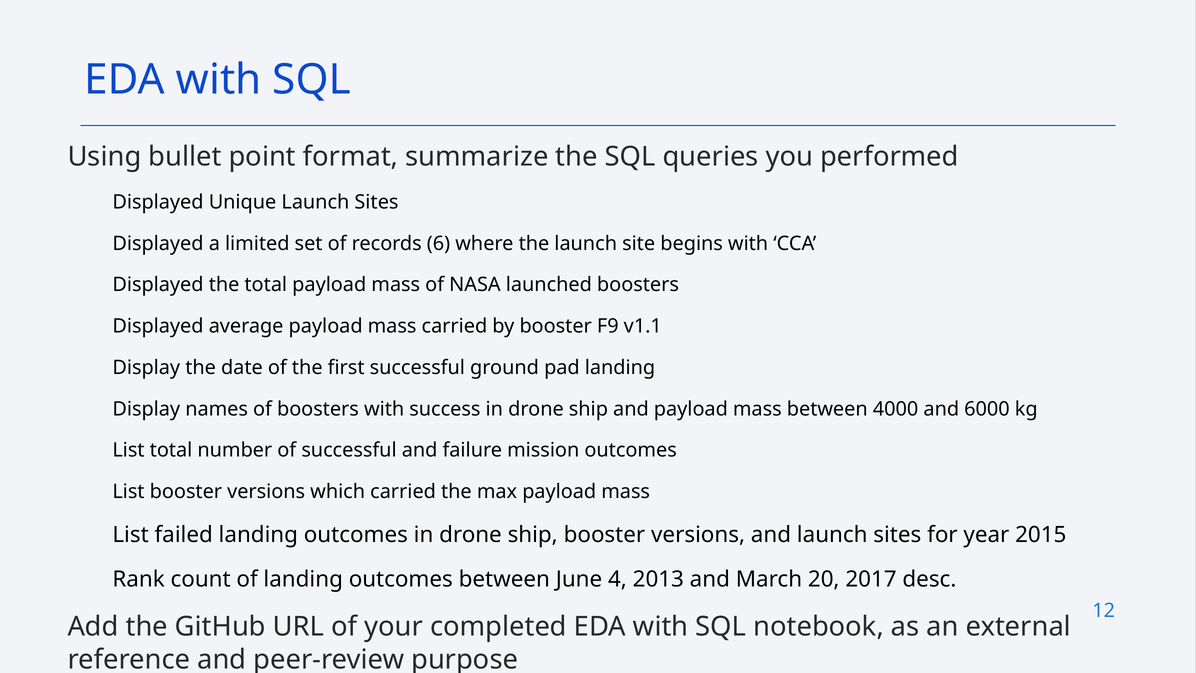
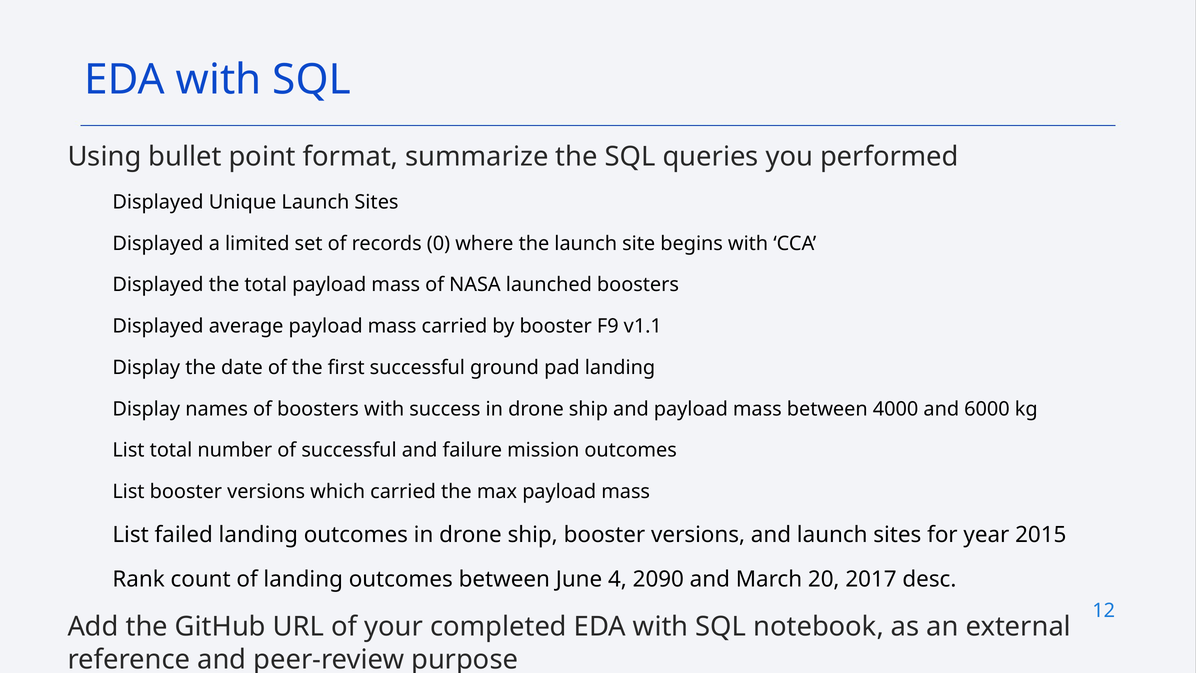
6: 6 -> 0 (438, 243)
2013: 2013 -> 2090 (658, 579)
